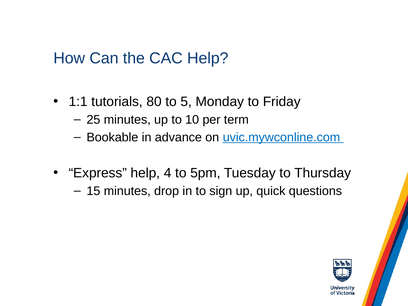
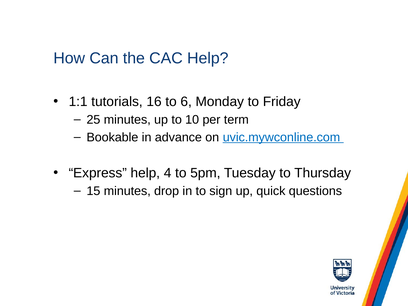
80: 80 -> 16 (154, 102)
5: 5 -> 6 (186, 102)
